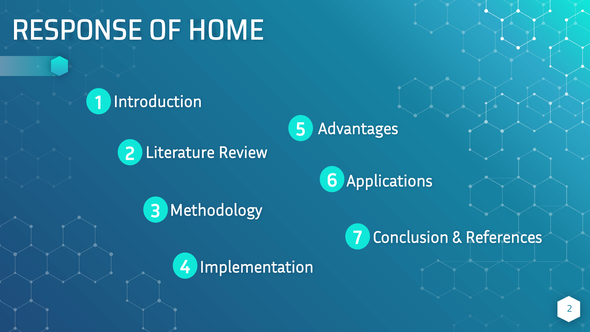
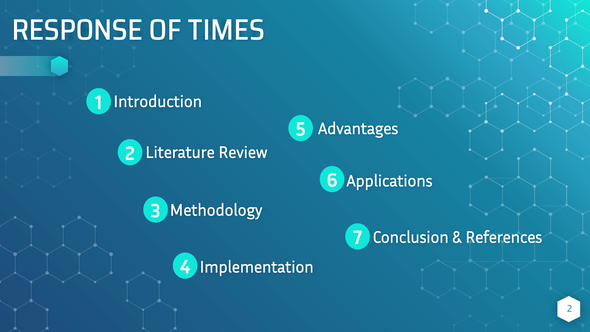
HOME: HOME -> TIMES (226, 30)
